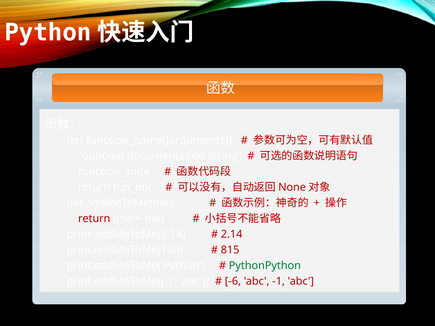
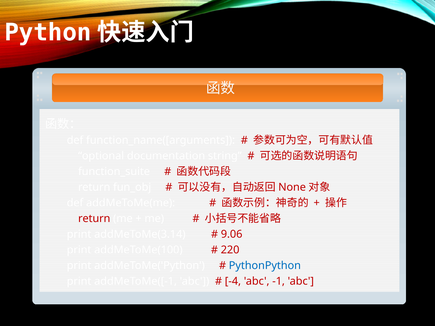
2.14: 2.14 -> 9.06 (232, 234)
815: 815 -> 220 (230, 250)
PythonPython colour: green -> blue (265, 266)
-6: -6 -> -4 (233, 281)
